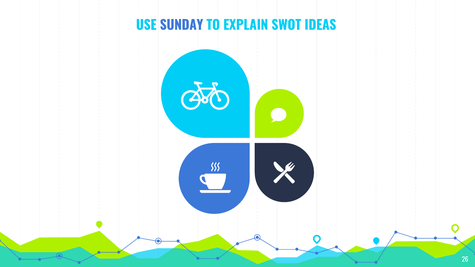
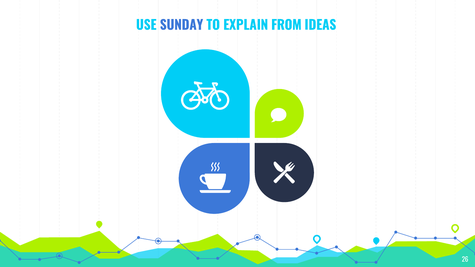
SWOT: SWOT -> FROM (286, 25)
